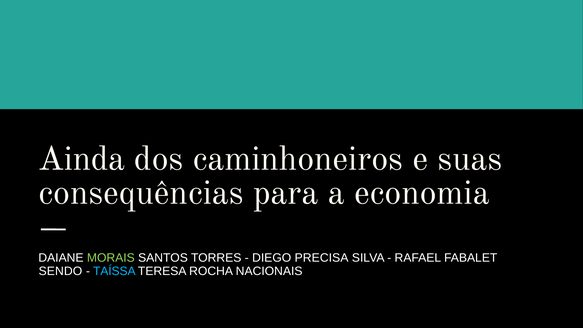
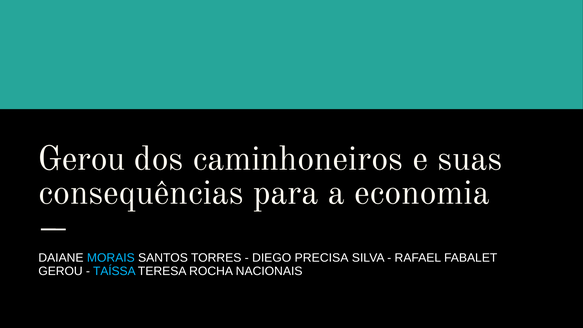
Ainda: Ainda -> Gerou (82, 159)
MORAIS colour: light green -> light blue (111, 258)
SENDO: SENDO -> GEROU (61, 271)
